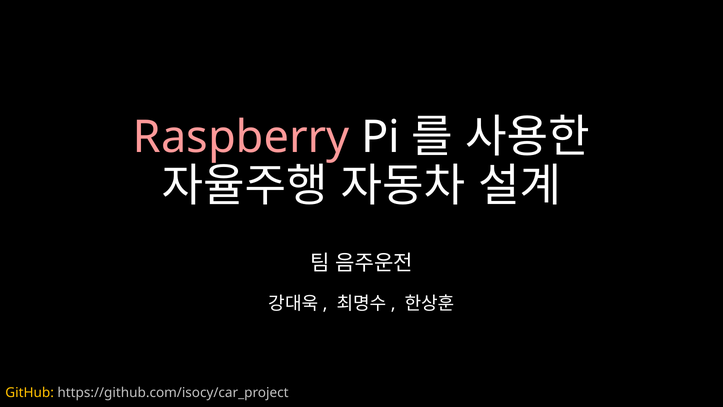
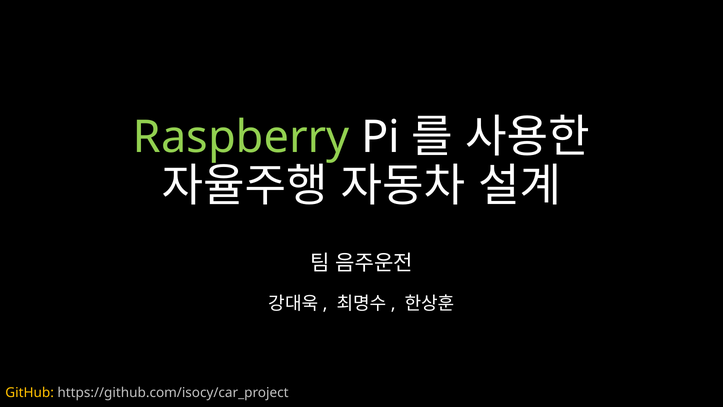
Raspberry colour: pink -> light green (241, 137)
